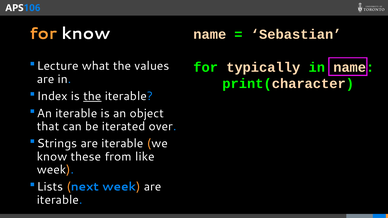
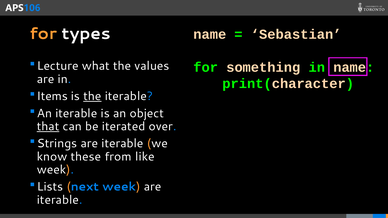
for know: know -> types (86, 34)
typically: typically -> something (263, 67)
Index: Index -> Items (52, 96)
that underline: none -> present (48, 126)
